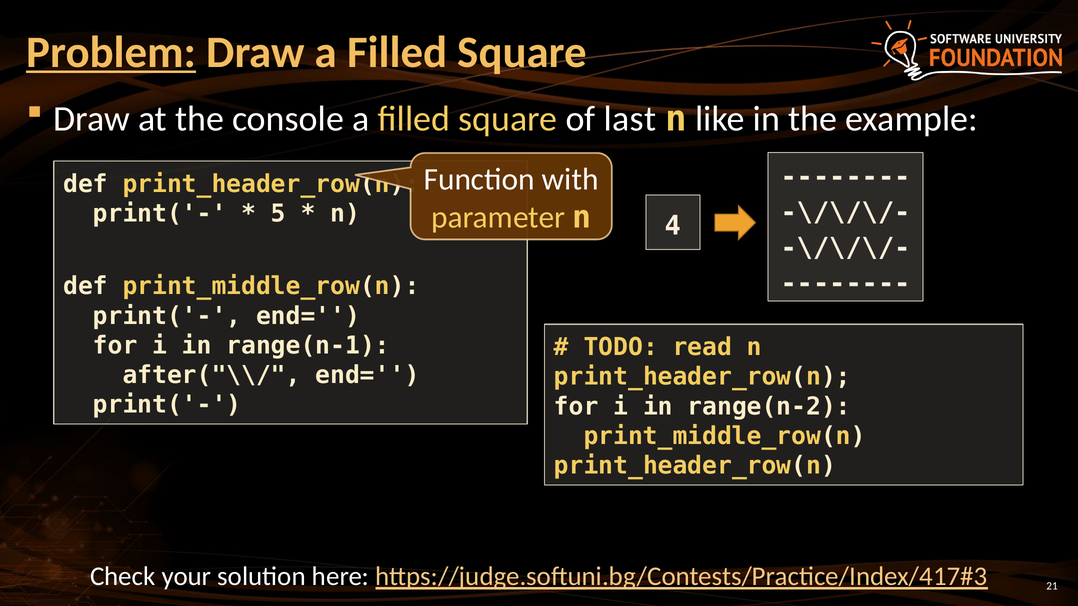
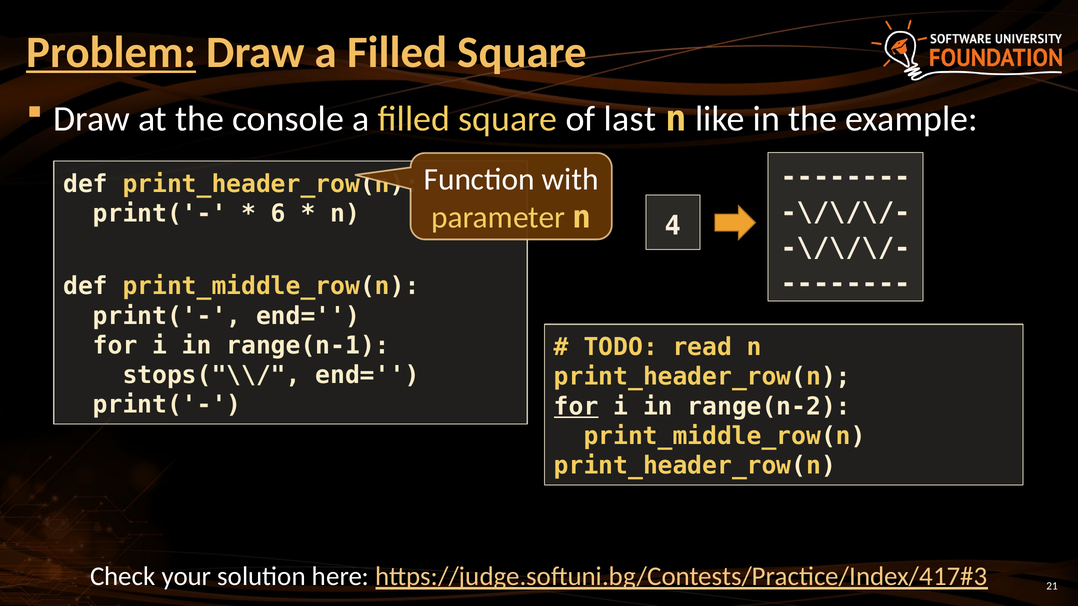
5: 5 -> 6 (278, 214)
after("\\/: after("\\/ -> stops("\\/ (212, 375)
for underline: none -> present (576, 407)
